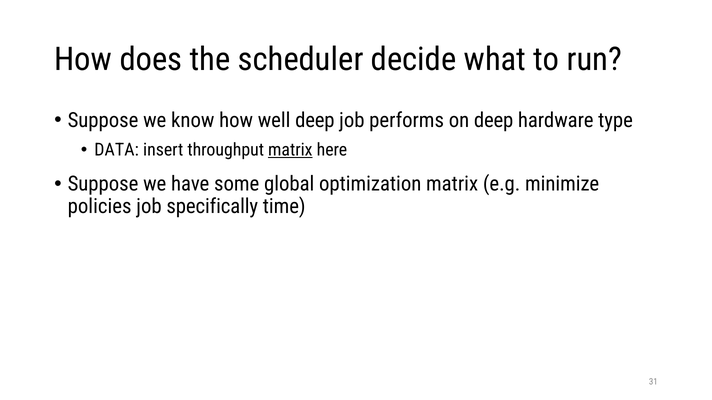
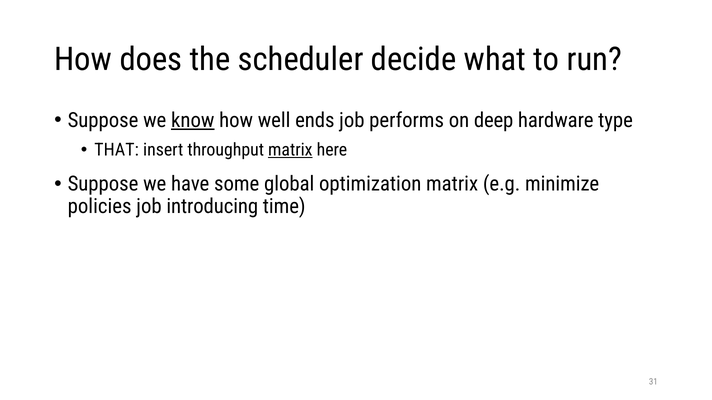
know underline: none -> present (193, 120)
well deep: deep -> ends (315, 120)
DATA: DATA -> THAT (117, 150)
specifically: specifically -> introducing (212, 207)
